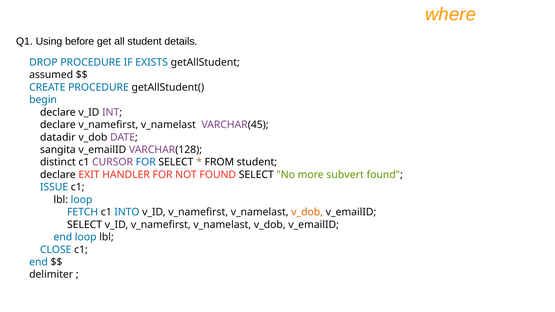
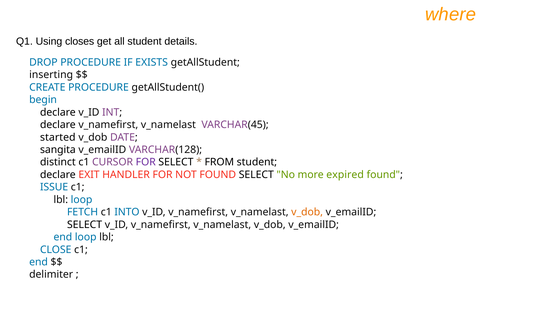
before: before -> closes (80, 41)
assumed: assumed -> inserting (51, 75)
datadir: datadir -> started (58, 137)
FOR colour: blue -> purple (146, 162)
subvert: subvert -> expired (345, 175)
